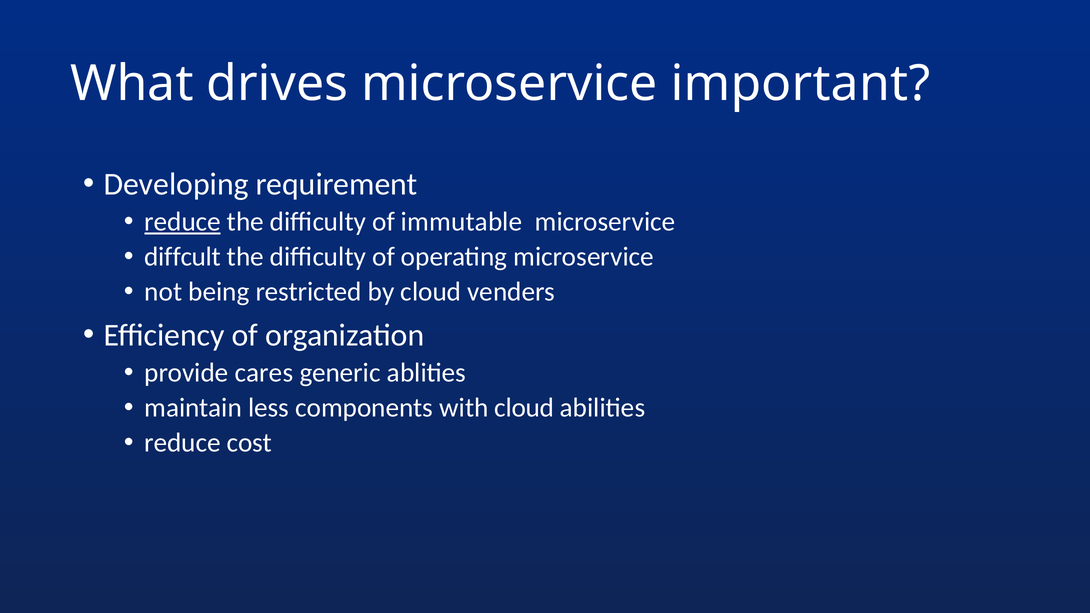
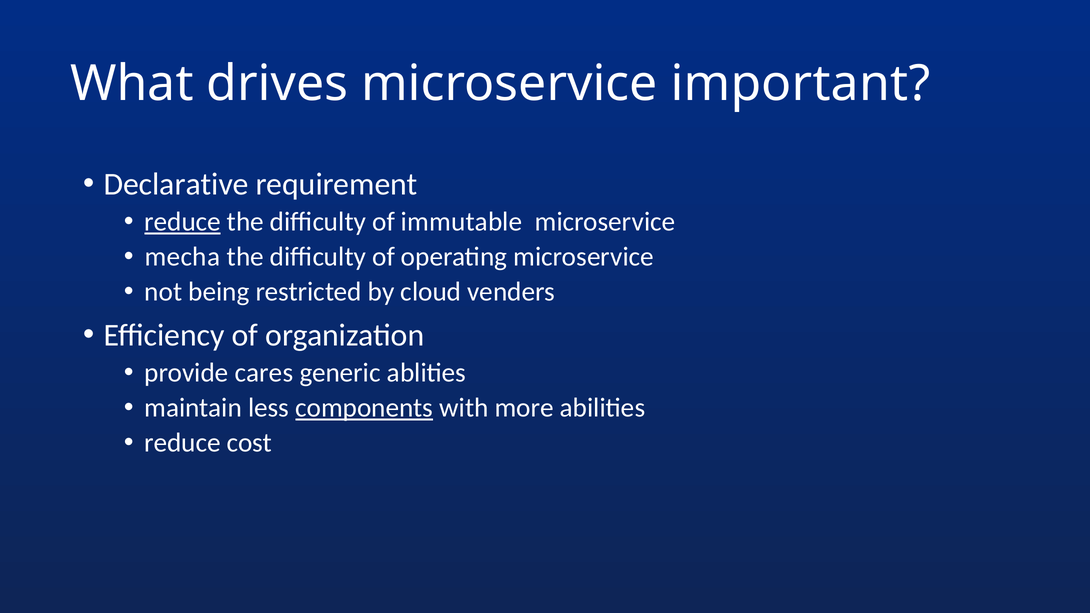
Developing: Developing -> Declarative (176, 184)
diffcult: diffcult -> mecha (182, 257)
components underline: none -> present (364, 408)
with cloud: cloud -> more (524, 408)
